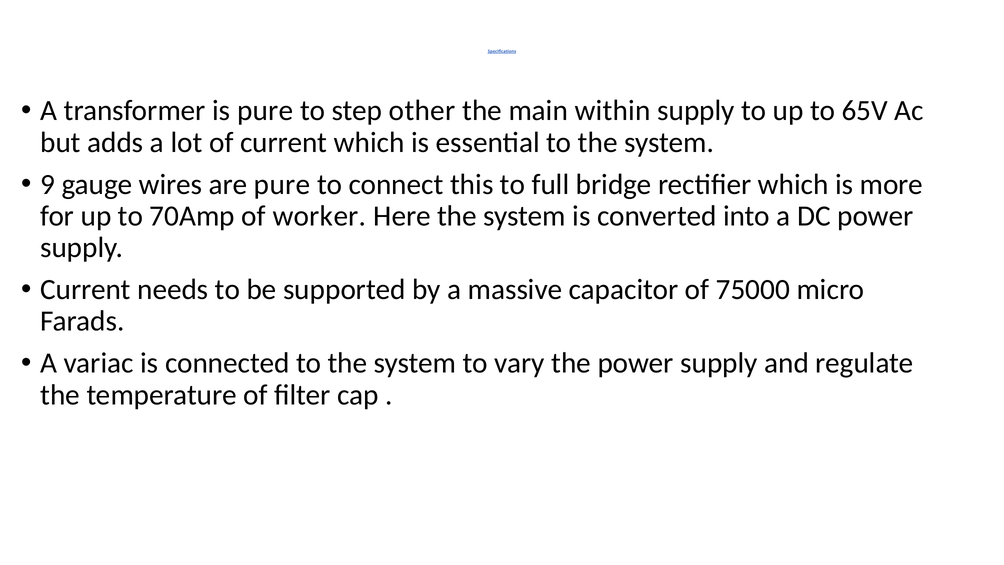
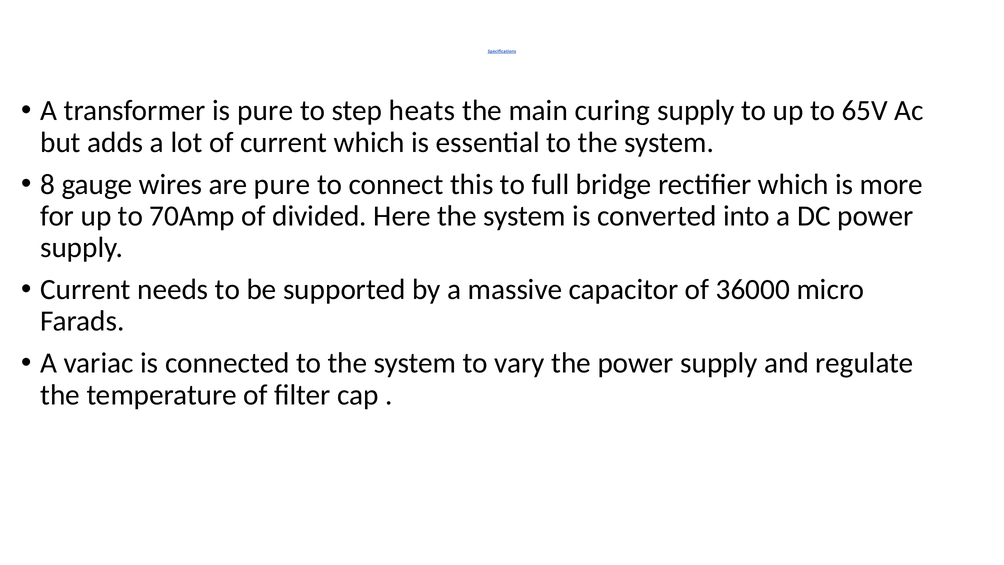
other: other -> heats (422, 111)
within: within -> curing (612, 111)
9: 9 -> 8 (48, 184)
worker: worker -> divided (320, 216)
75000: 75000 -> 36000 (753, 290)
